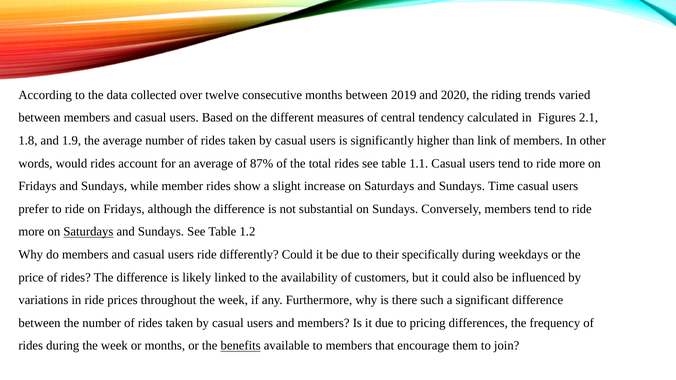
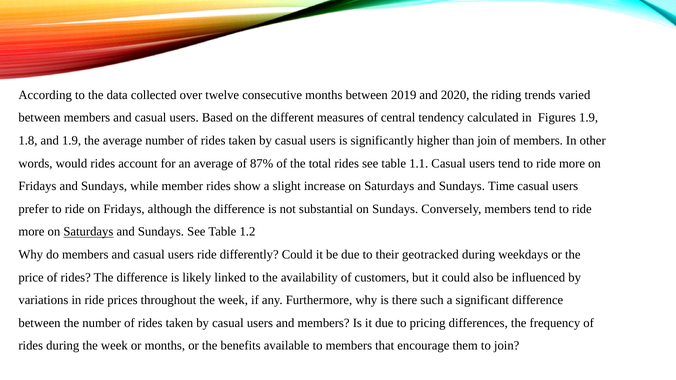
Figures 2.1: 2.1 -> 1.9 (589, 118)
than link: link -> join (487, 141)
specifically: specifically -> geotracked (430, 255)
benefits underline: present -> none (241, 346)
